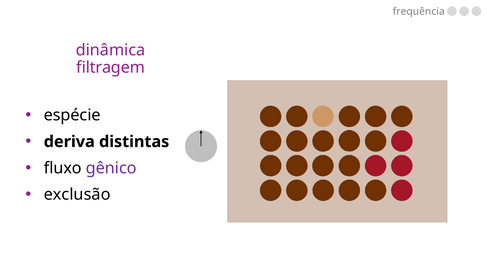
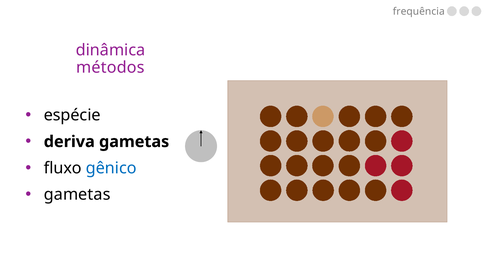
filtragem: filtragem -> métodos (110, 68)
deriva distintas: distintas -> gametas (134, 142)
gênico colour: purple -> blue (111, 168)
exclusão: exclusão -> gametas (77, 195)
